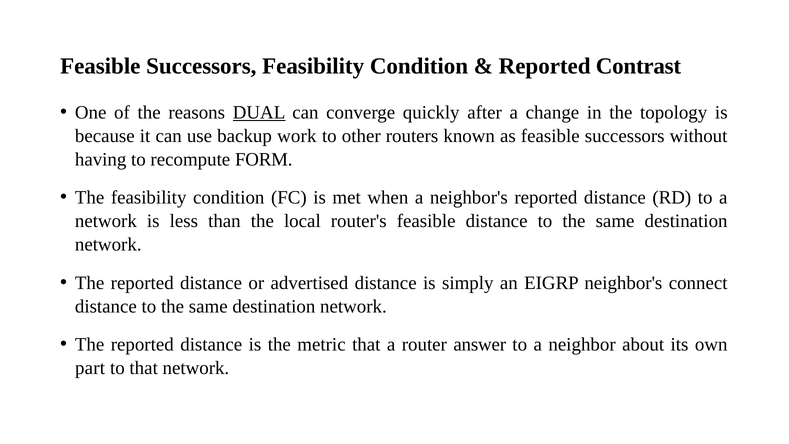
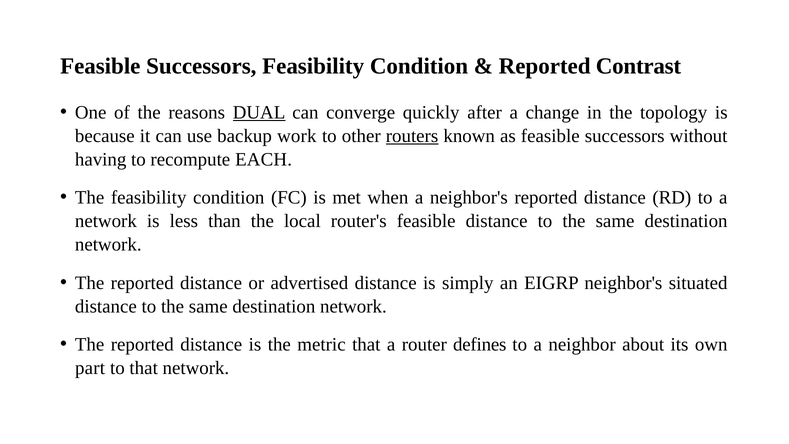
routers underline: none -> present (412, 136)
FORM: FORM -> EACH (264, 159)
connect: connect -> situated (698, 283)
answer: answer -> defines (480, 344)
